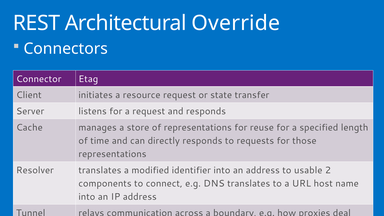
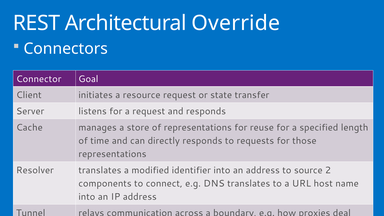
Etag: Etag -> Goal (88, 79)
usable: usable -> source (308, 170)
